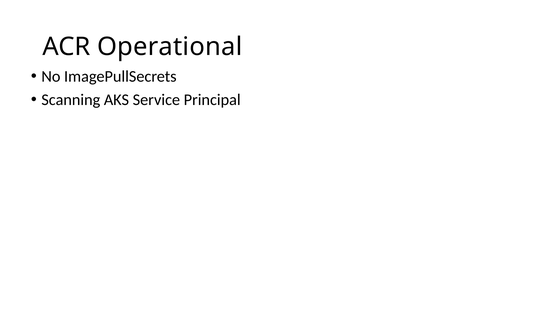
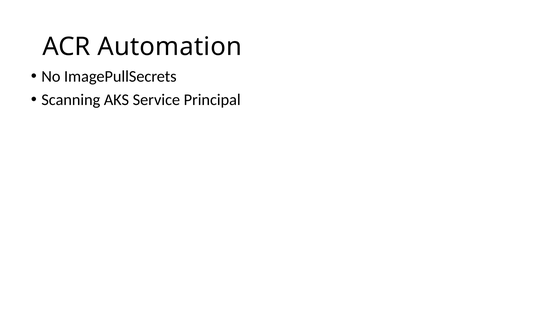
Operational: Operational -> Automation (170, 47)
